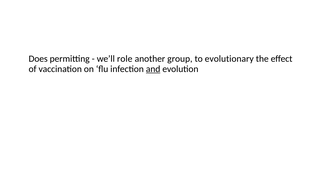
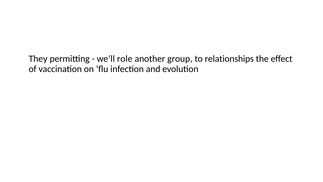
Does: Does -> They (38, 59)
evolutionary: evolutionary -> relationships (229, 59)
and underline: present -> none (153, 69)
